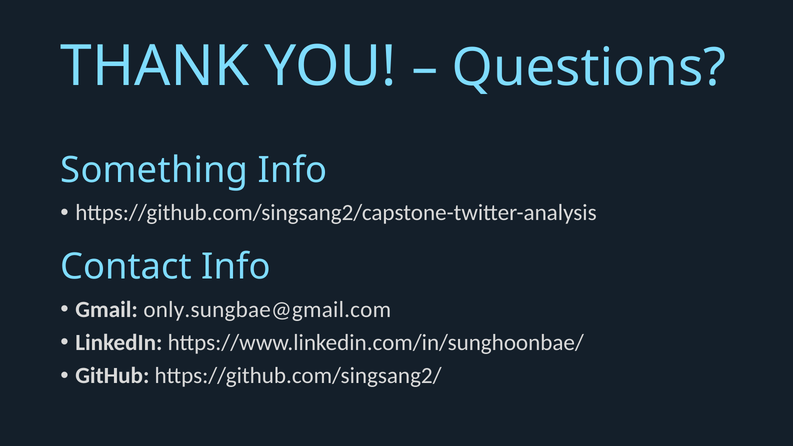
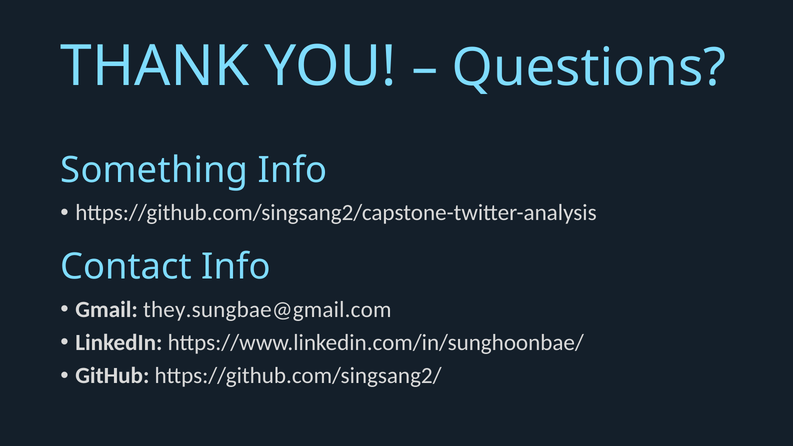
only.sungbae@gmail.com: only.sungbae@gmail.com -> they.sungbae@gmail.com (267, 309)
